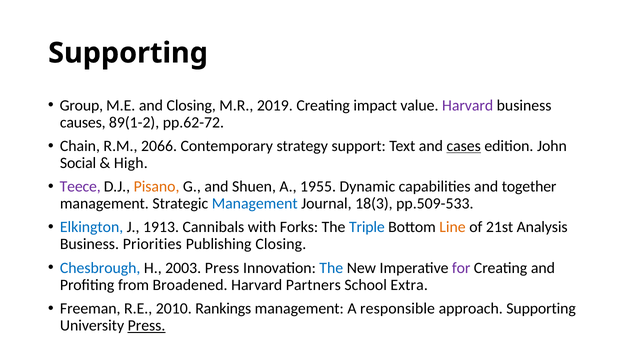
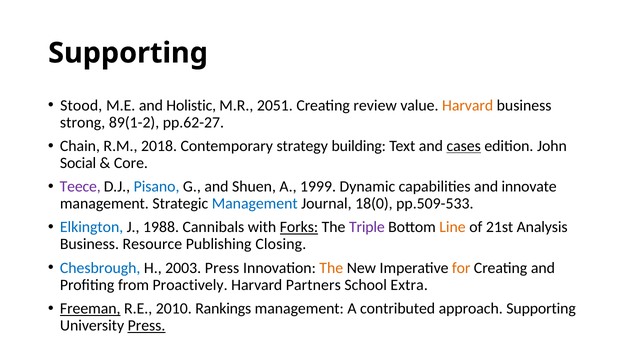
Group: Group -> Stood (81, 105)
and Closing: Closing -> Holistic (191, 105)
2019: 2019 -> 2051 (275, 105)
impact: impact -> review (375, 105)
Harvard colour: purple -> orange (468, 105)
causes: causes -> strong (83, 122)
pp.62-72: pp.62-72 -> pp.62-27 (193, 122)
2066: 2066 -> 2018 (159, 146)
support: support -> building (359, 146)
High: High -> Core (131, 163)
Pisano colour: orange -> blue (157, 187)
1955: 1955 -> 1999 (318, 187)
together: together -> innovate (529, 187)
18(3: 18(3 -> 18(0 (374, 204)
1913: 1913 -> 1988 (161, 227)
Forks underline: none -> present (299, 227)
Triple colour: blue -> purple (367, 227)
Priorities: Priorities -> Resource (152, 244)
The colour: blue -> orange (331, 268)
for colour: purple -> orange (461, 268)
Broadened: Broadened -> Proactively (190, 285)
Freeman underline: none -> present (90, 308)
responsible: responsible -> contributed (398, 308)
